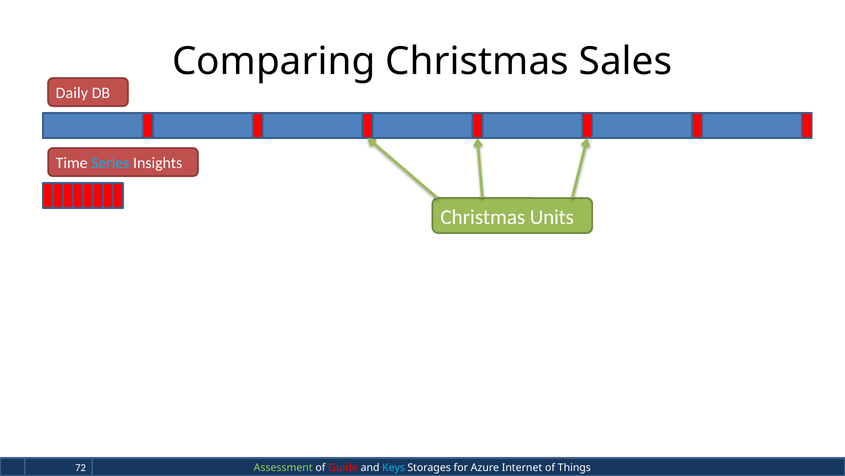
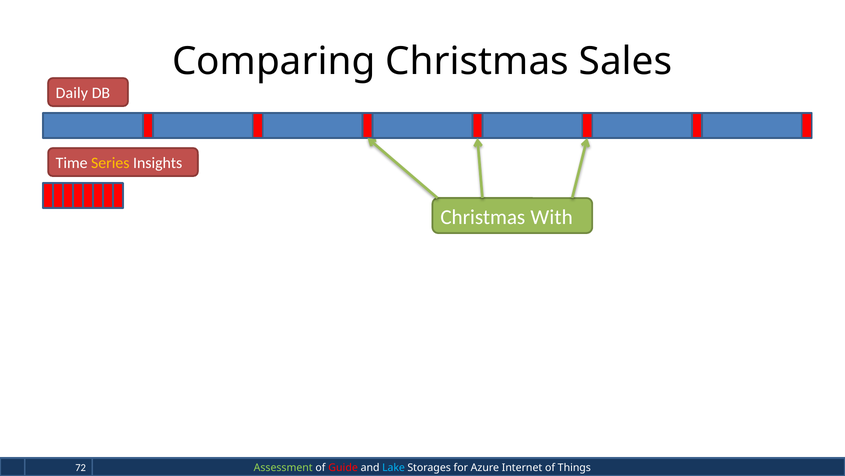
Series colour: light blue -> yellow (110, 163)
Units: Units -> With (552, 217)
Keys: Keys -> Lake (394, 467)
